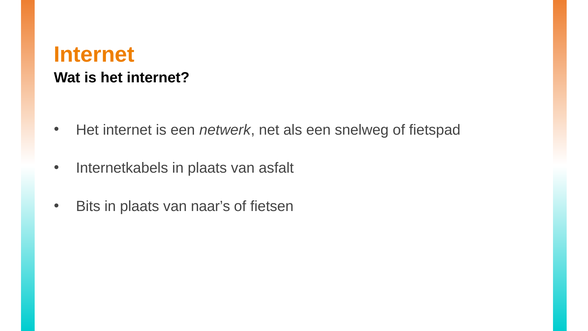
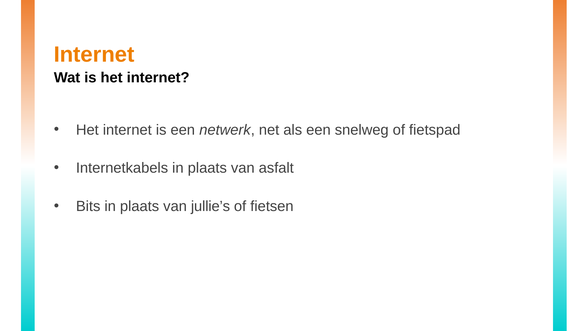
naar’s: naar’s -> jullie’s (211, 206)
